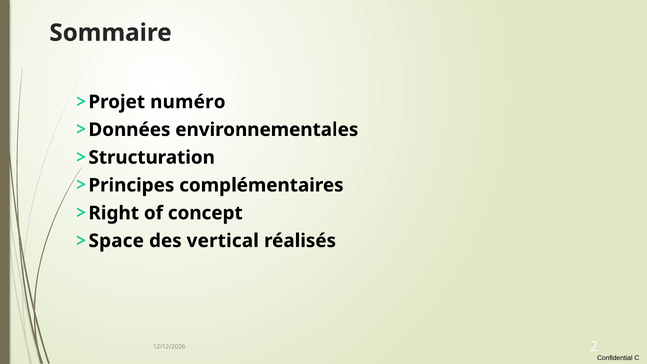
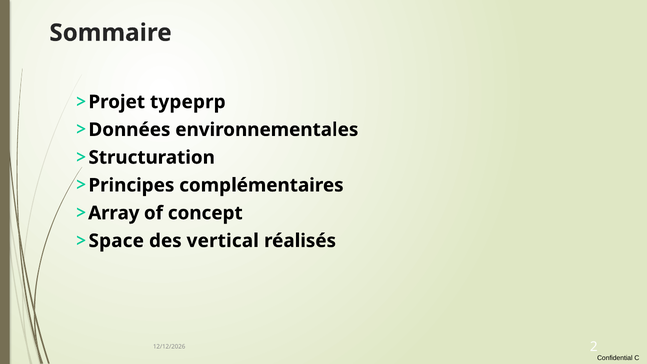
numéro: numéro -> typeprp (188, 102)
Right: Right -> Array (114, 213)
